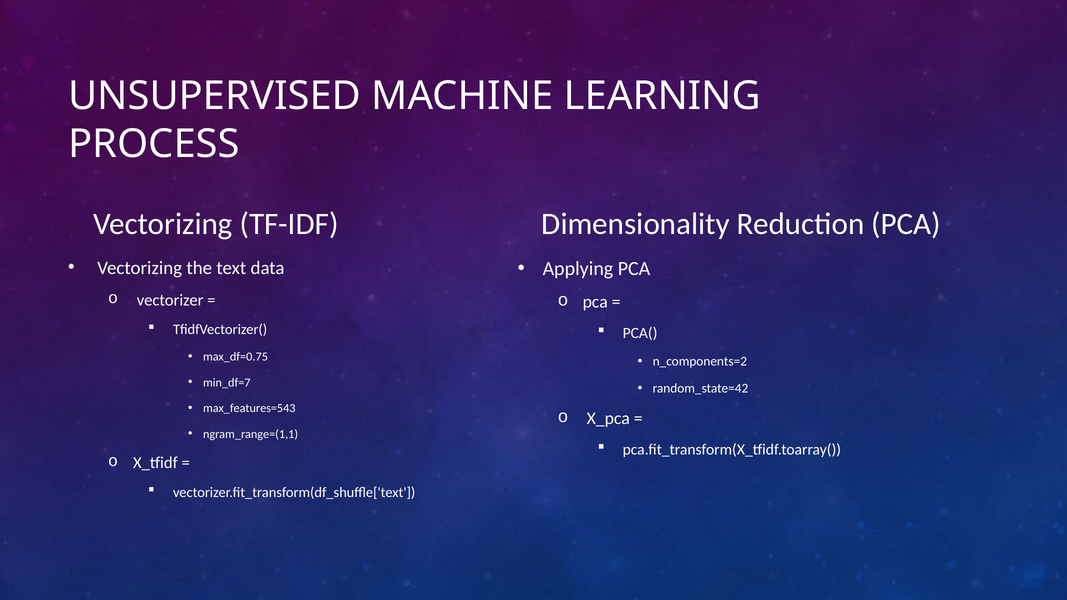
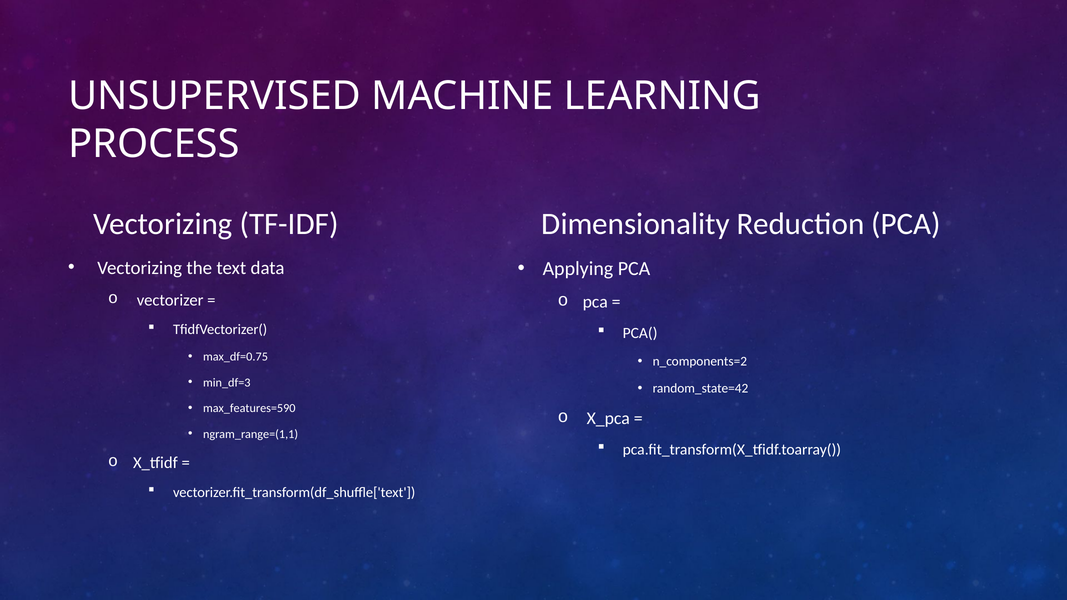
min_df=7: min_df=7 -> min_df=3 (227, 383)
max_features=543: max_features=543 -> max_features=590 (249, 408)
